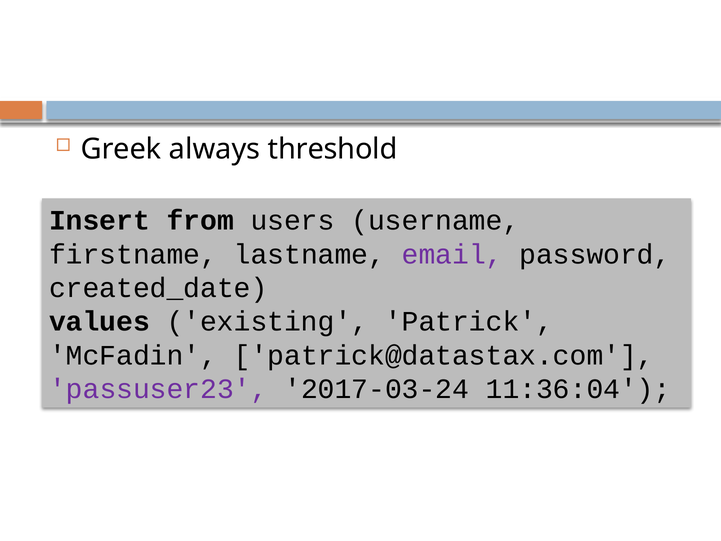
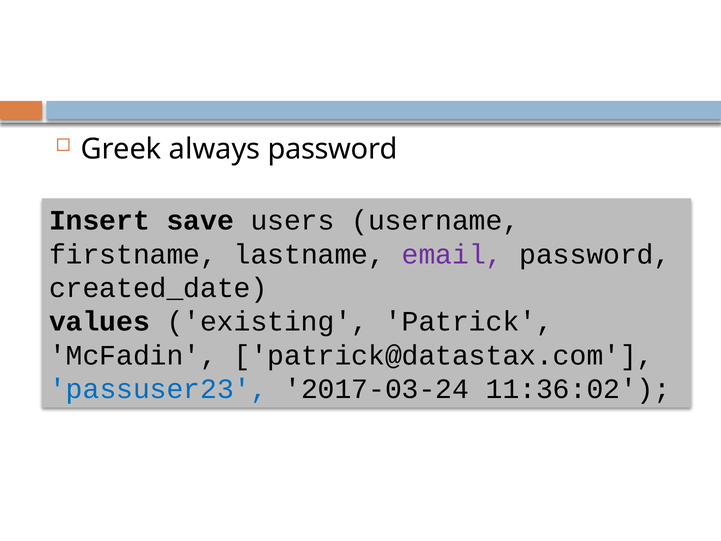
always threshold: threshold -> password (333, 149)
from: from -> save (200, 221)
passuser23 colour: purple -> blue (158, 389)
11:36:04: 11:36:04 -> 11:36:02 (578, 389)
